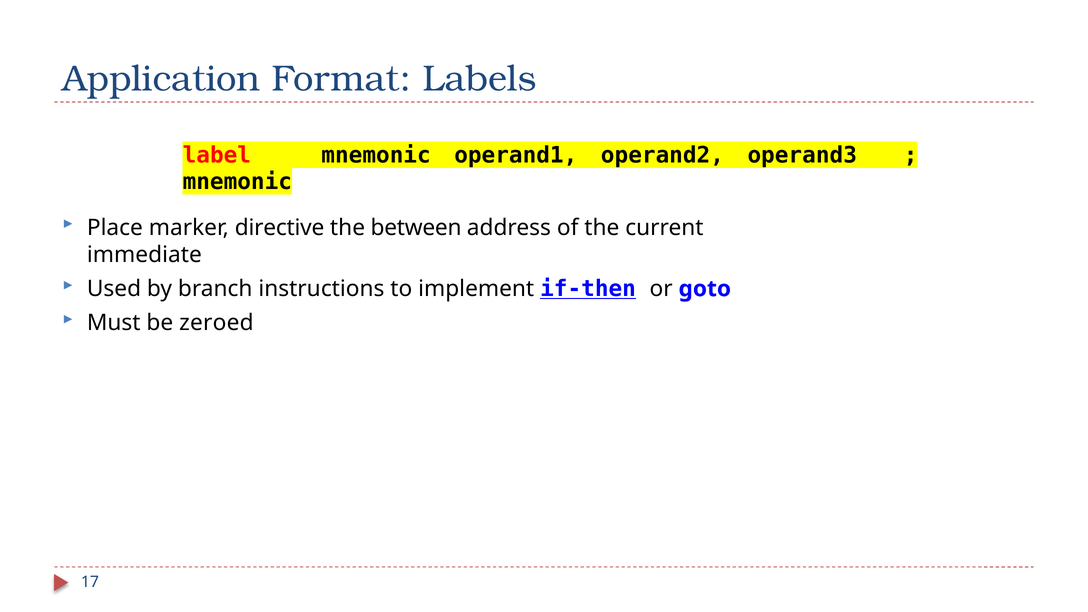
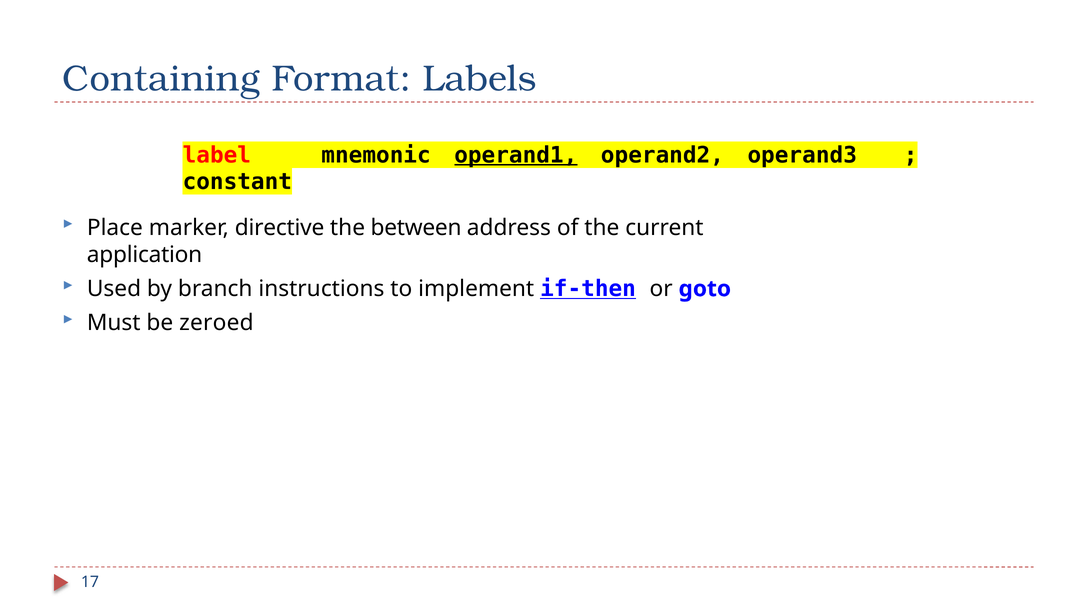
Application: Application -> Containing (161, 79)
operand1 underline: none -> present (516, 155)
mnemonic: mnemonic -> constant (237, 182)
immediate: immediate -> application (145, 255)
